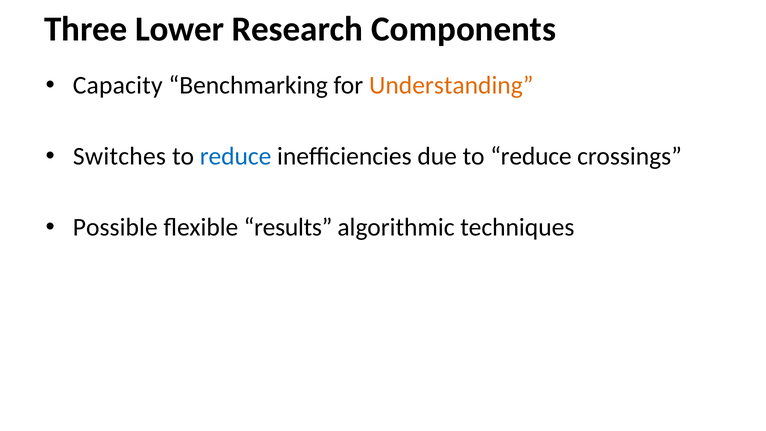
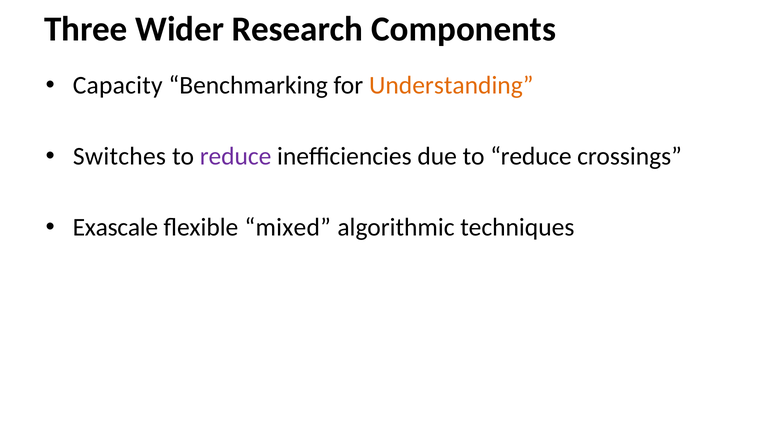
Lower: Lower -> Wider (180, 29)
reduce colour: blue -> purple (236, 156)
Possible: Possible -> Exascale (115, 227)
results: results -> mixed (288, 227)
